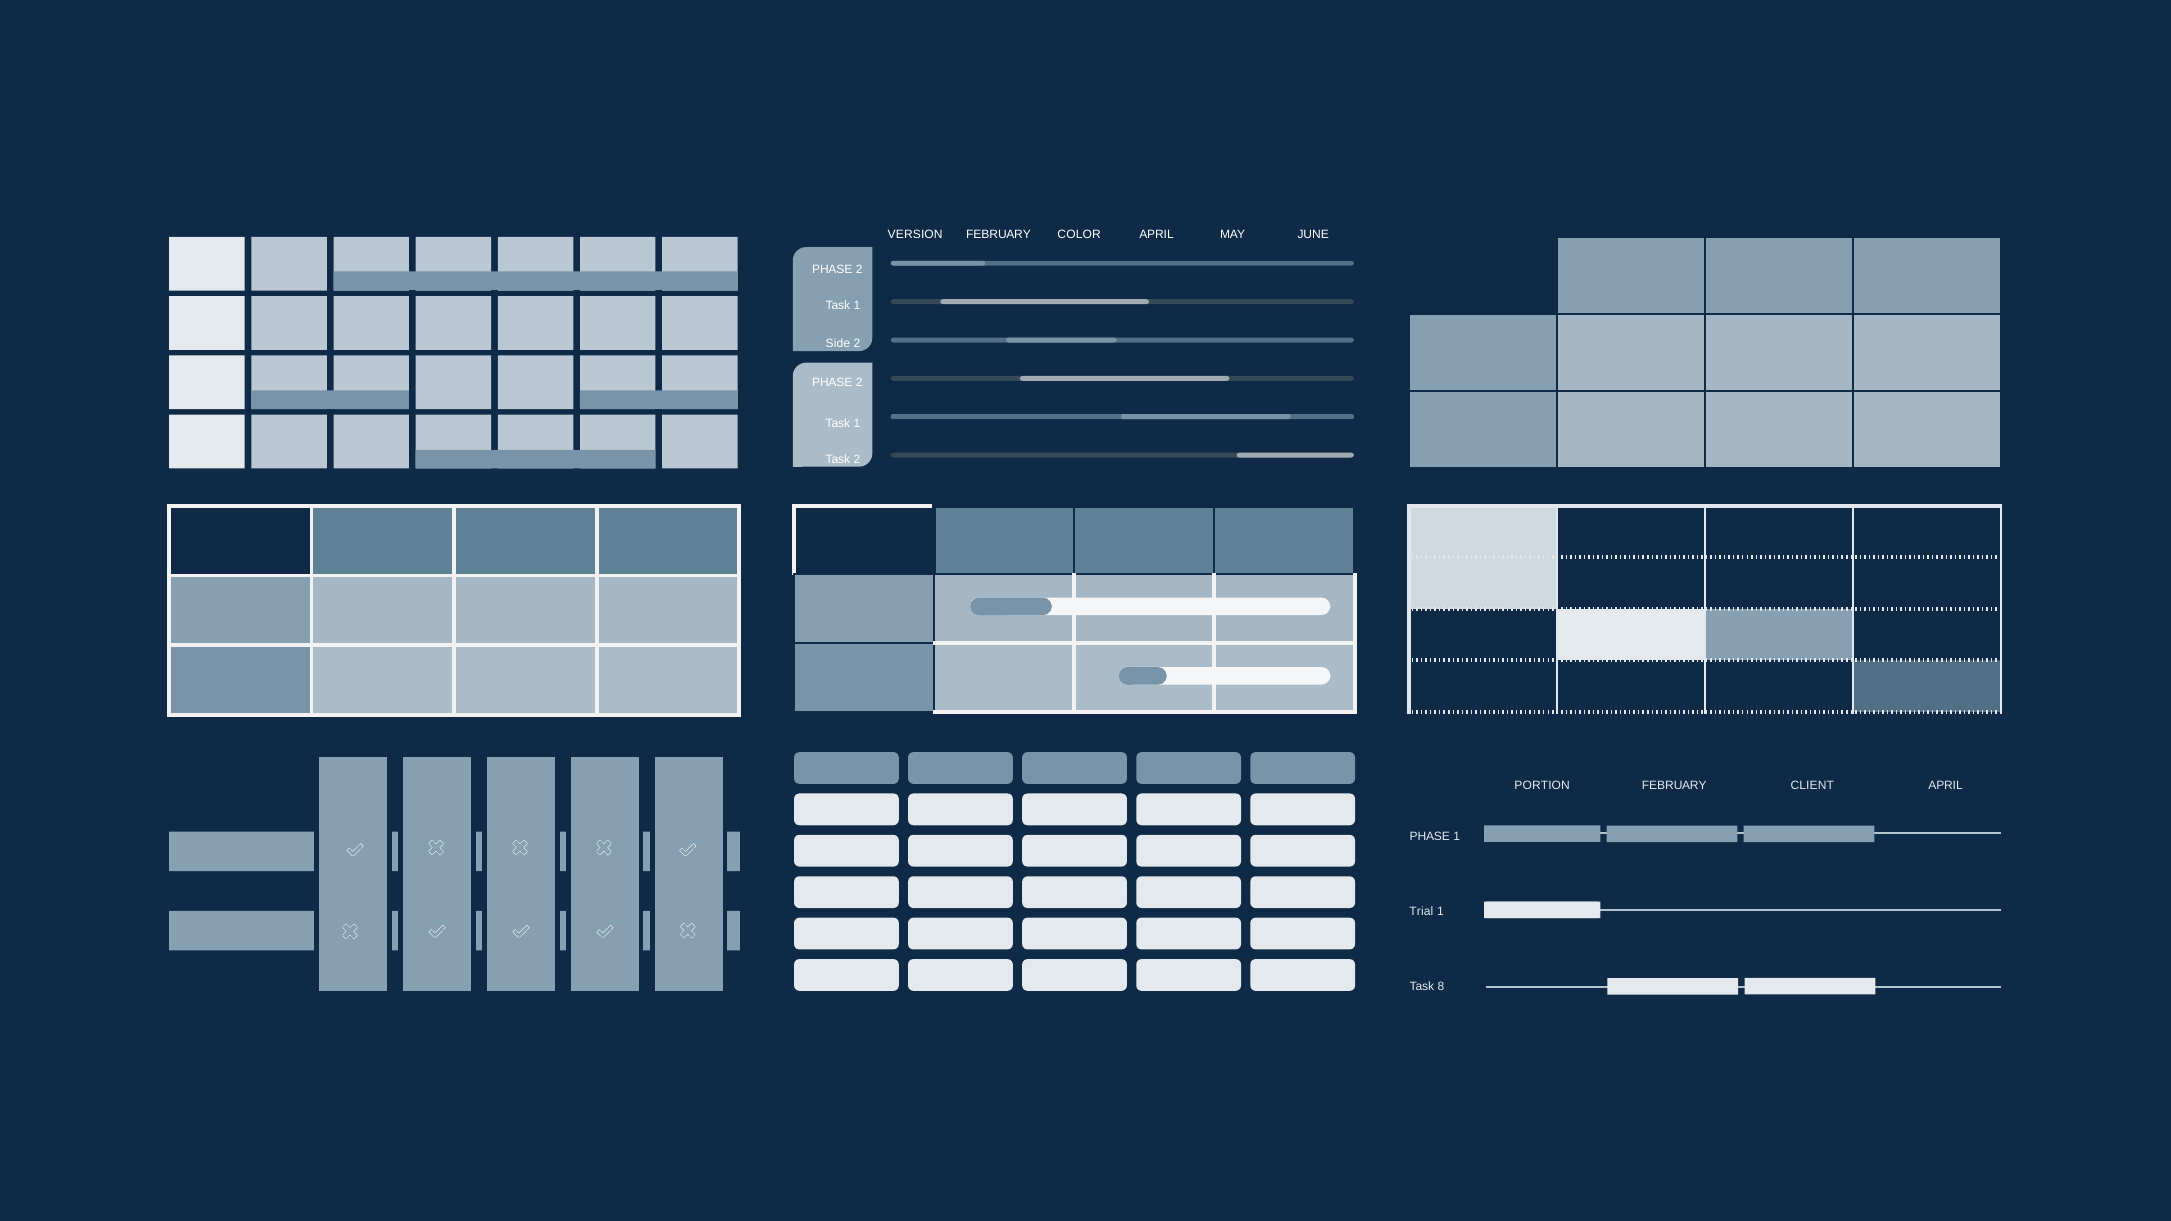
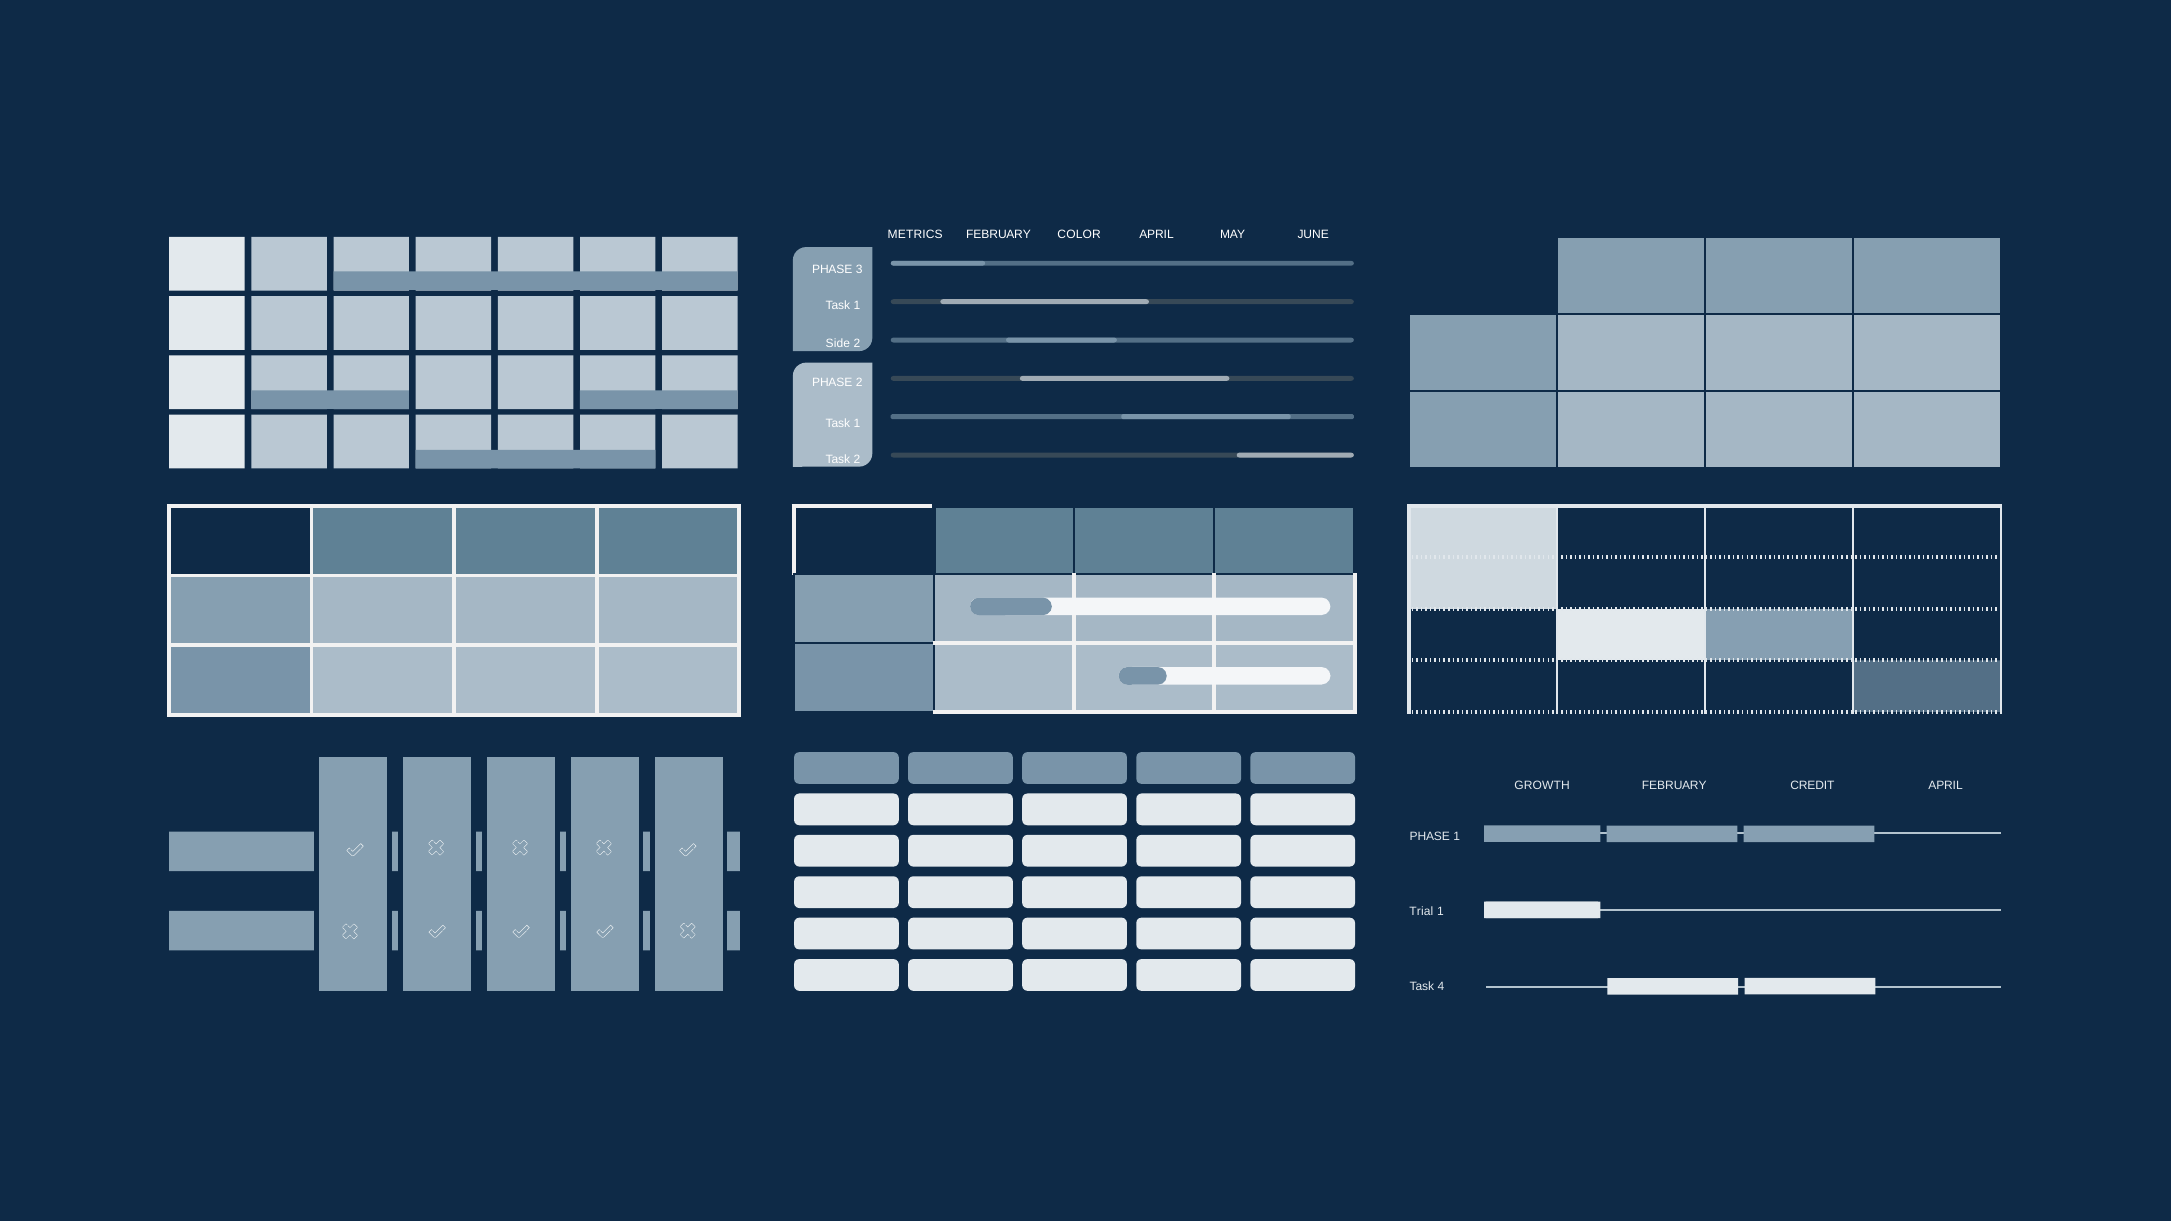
VERSION: VERSION -> METRICS (915, 234)
2: 2 -> 3 (859, 269)
PORTION: PORTION -> GROWTH (1542, 786)
CLIENT: CLIENT -> CREDIT (1812, 786)
8: 8 -> 4 (1441, 987)
